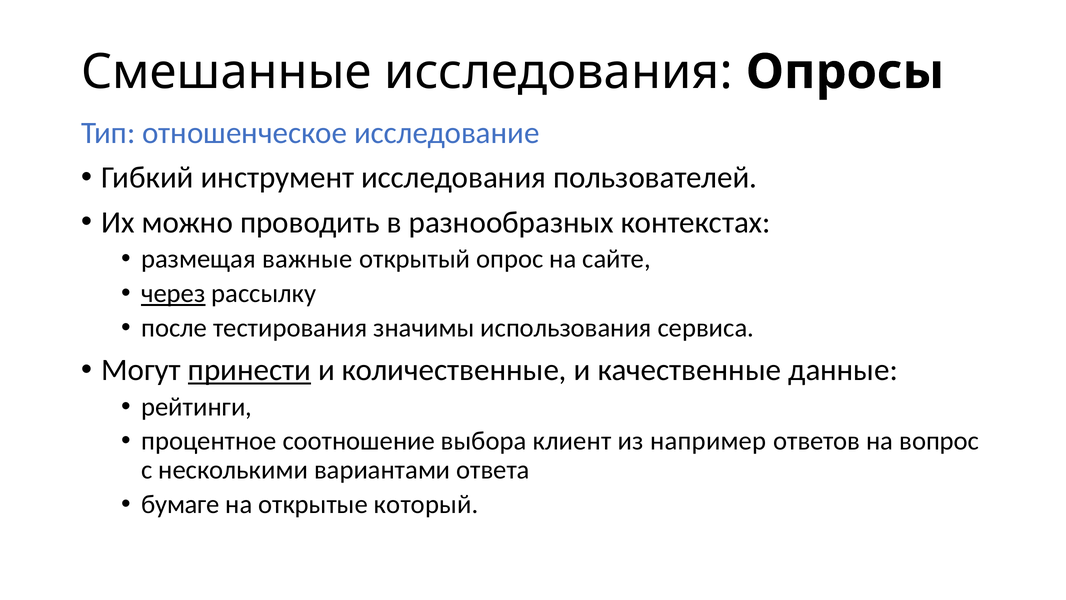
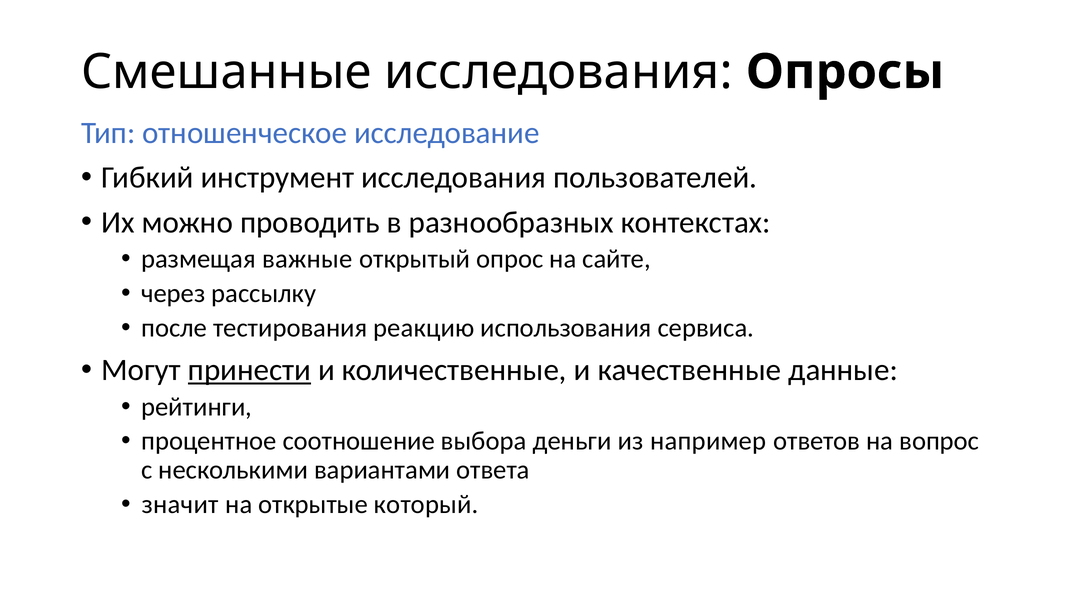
через underline: present -> none (173, 293)
значимы: значимы -> реакцию (424, 328)
клиент: клиент -> деньги (572, 441)
бумаге: бумаге -> значит (180, 504)
